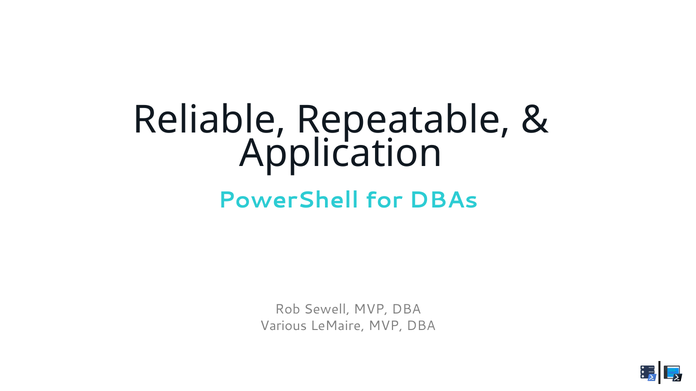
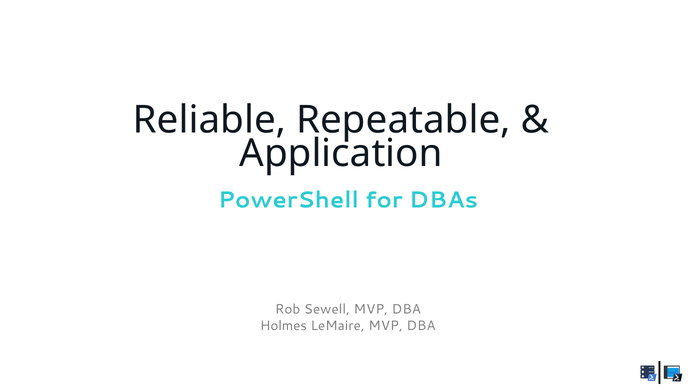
Various: Various -> Holmes (284, 326)
